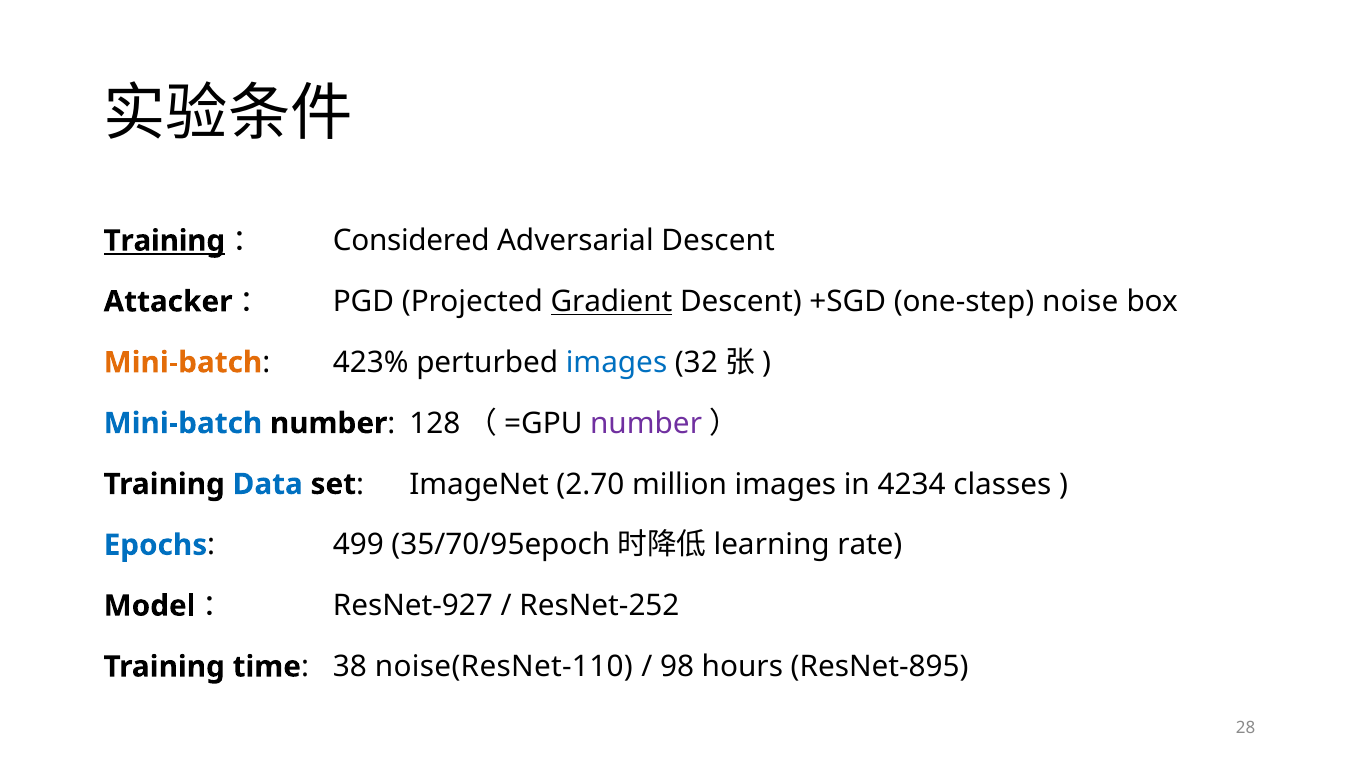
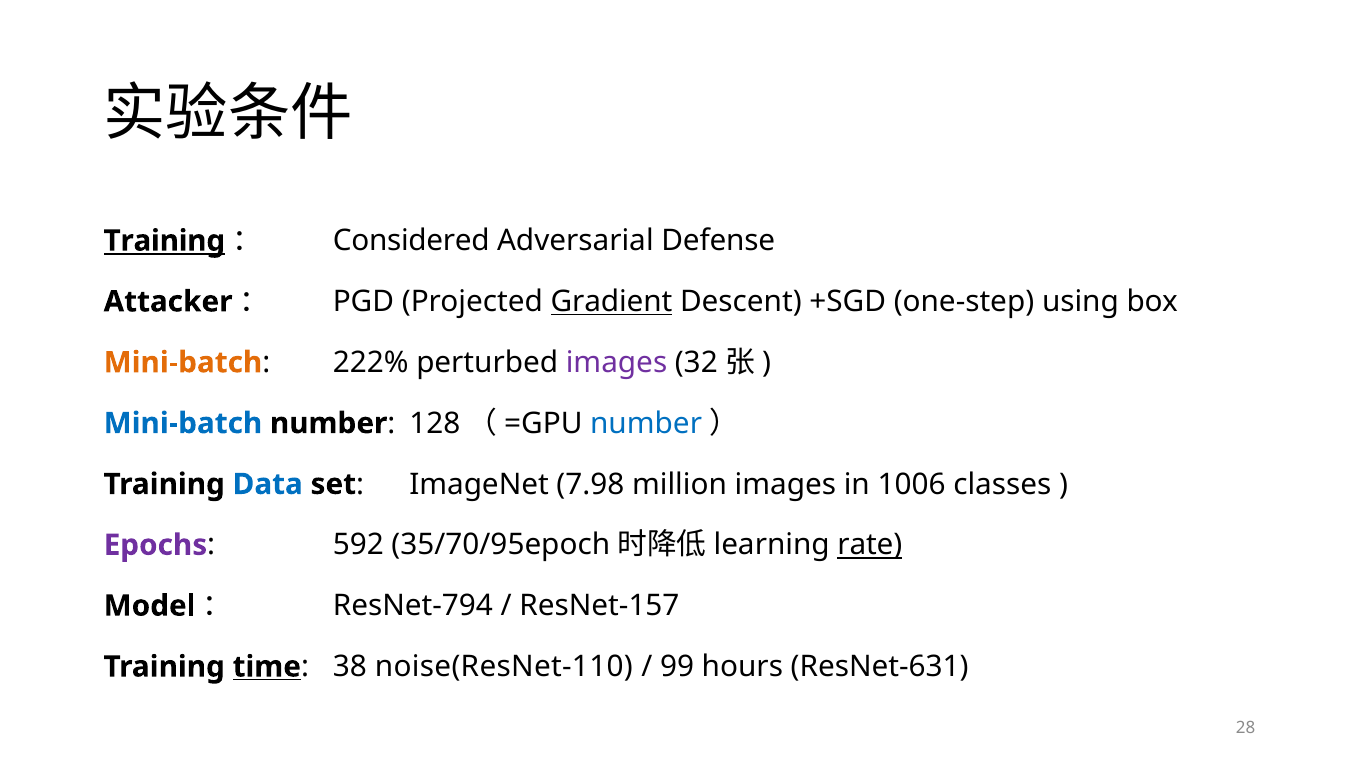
Adversarial Descent: Descent -> Defense (718, 241)
noise: noise -> using (1080, 302)
423%: 423% -> 222% (371, 363)
images colour: blue -> purple (617, 363)
number colour: purple -> blue (646, 424)
2.70: 2.70 -> 7.98 (590, 484)
4234: 4234 -> 1006 (912, 484)
Epochs colour: blue -> purple (155, 545)
499: 499 -> 592 (358, 545)
rate underline: none -> present (870, 545)
ResNet-927: ResNet-927 -> ResNet-794 (413, 606)
ResNet-252: ResNet-252 -> ResNet-157 (599, 606)
time underline: none -> present (267, 667)
98: 98 -> 99 (677, 667)
ResNet-895: ResNet-895 -> ResNet-631 (880, 667)
